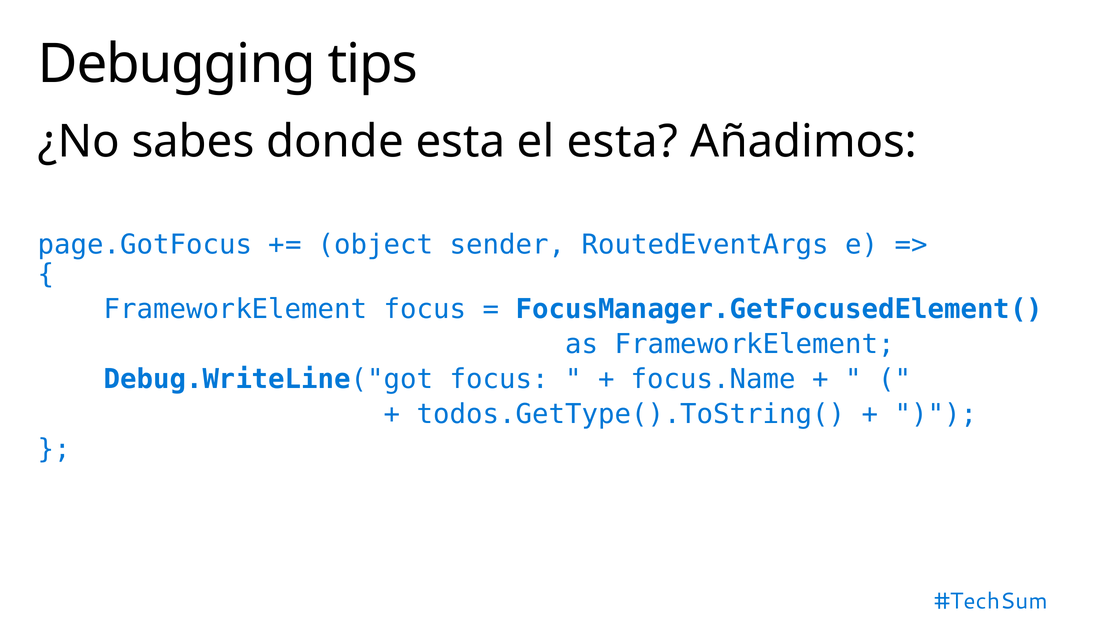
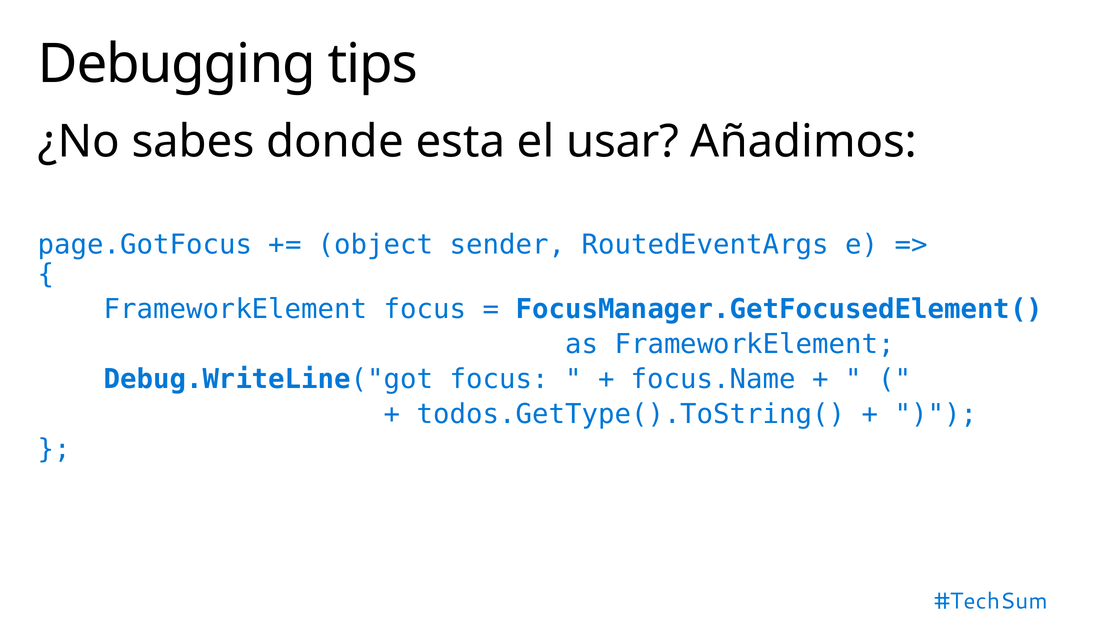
el esta: esta -> usar (623, 142)
